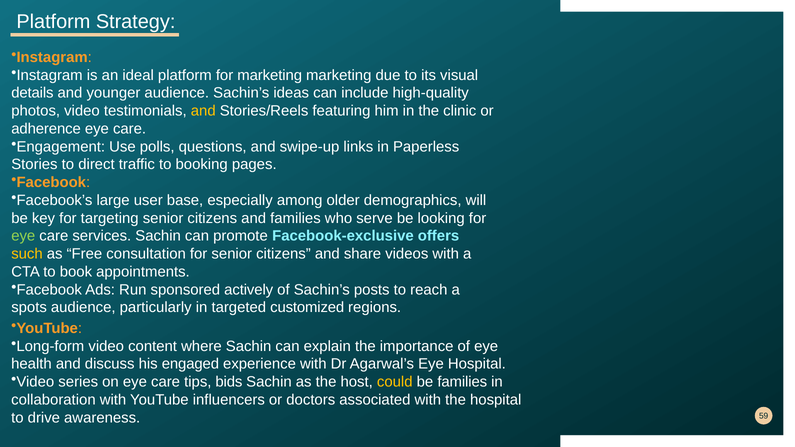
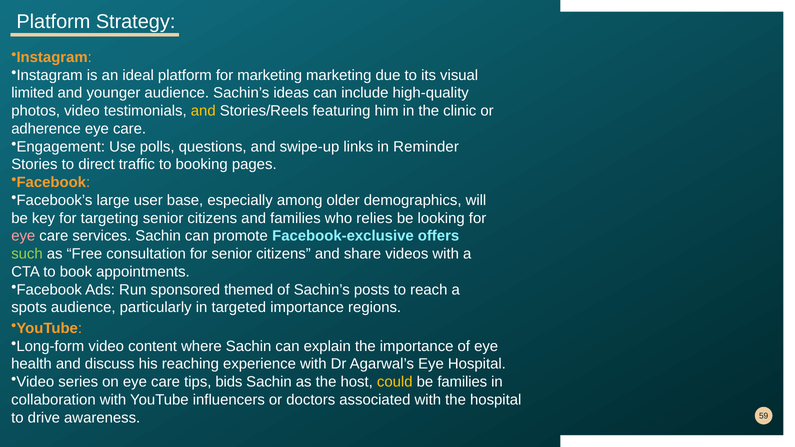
details: details -> limited (32, 93)
Paperless: Paperless -> Reminder (426, 147)
serve: serve -> relies (374, 218)
eye colour: light green -> pink (23, 236)
such colour: yellow -> light green (27, 254)
actively: actively -> themed (249, 290)
targeted customized: customized -> importance (307, 308)
engaged: engaged -> reaching (190, 364)
